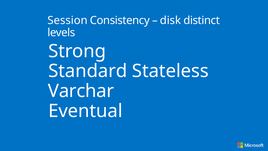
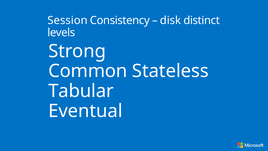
Standard: Standard -> Common (88, 71)
Varchar: Varchar -> Tabular (81, 91)
